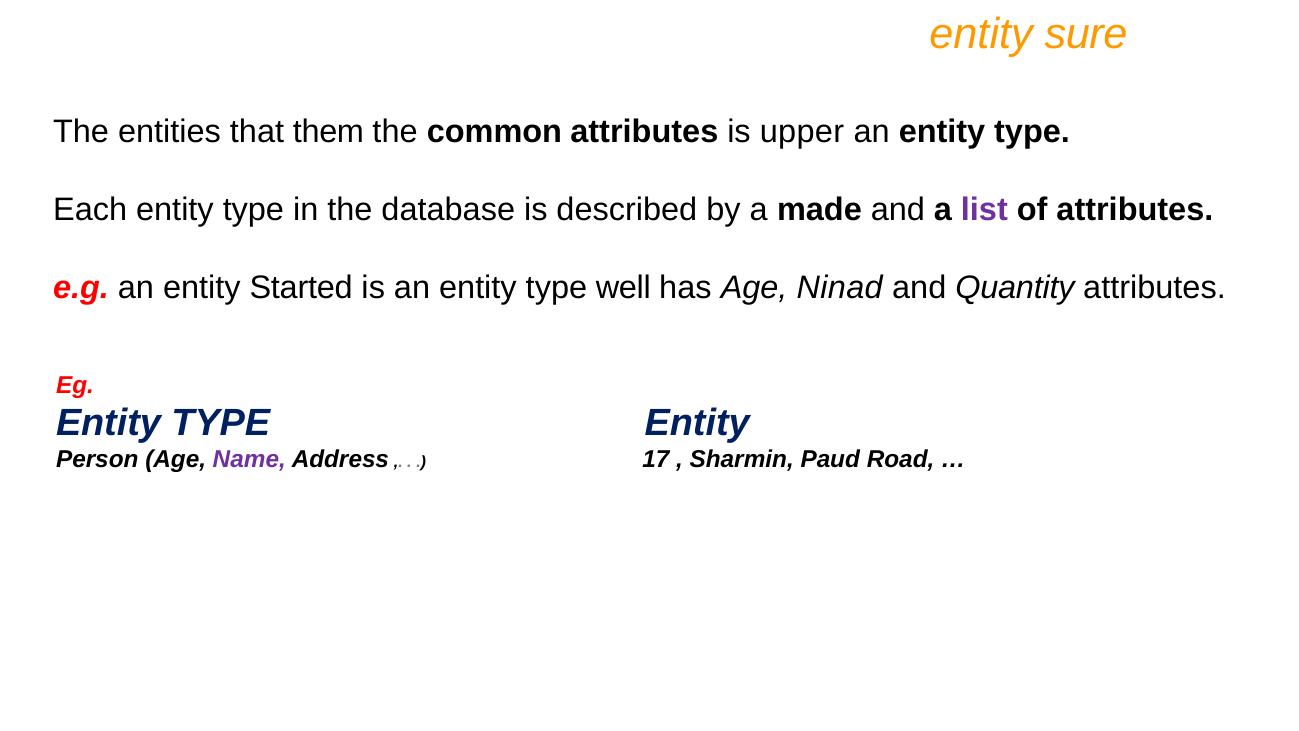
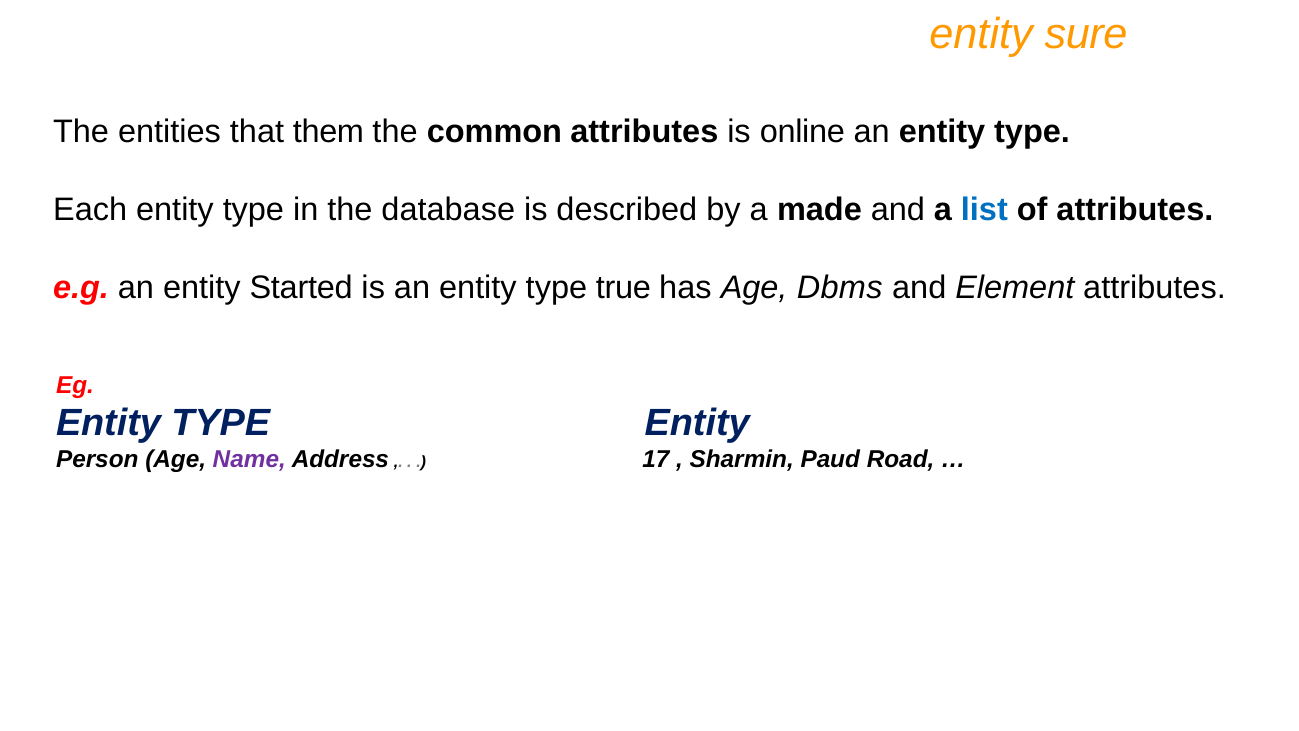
upper: upper -> online (802, 132)
list colour: purple -> blue (984, 210)
well: well -> true (623, 288)
Ninad: Ninad -> Dbms (840, 288)
Quantity: Quantity -> Element (1015, 288)
